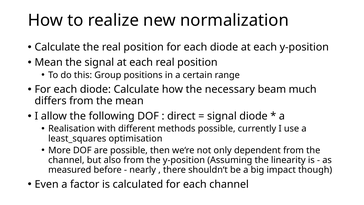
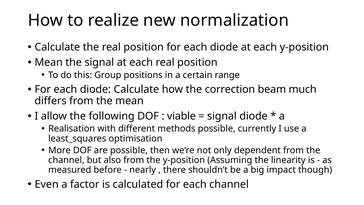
necessary: necessary -> correction (230, 89)
direct: direct -> viable (181, 116)
